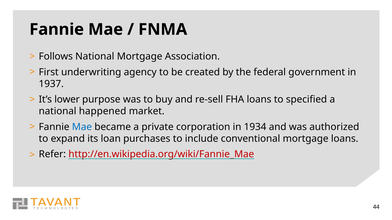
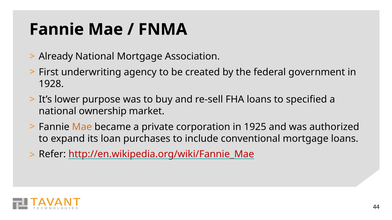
Follows: Follows -> Already (56, 57)
1937: 1937 -> 1928 (51, 84)
happened: happened -> ownership (103, 111)
Mae colour: blue -> orange (82, 127)
1934: 1934 -> 1925 (255, 127)
